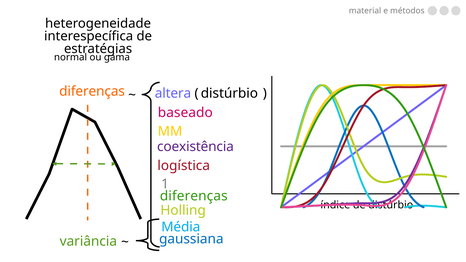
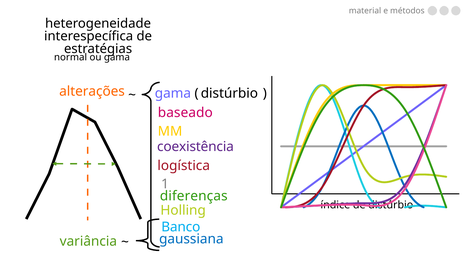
diferenças: diferenças -> alterações (92, 91)
altera: altera -> gama (173, 94)
Média: Média -> Banco (181, 227)
